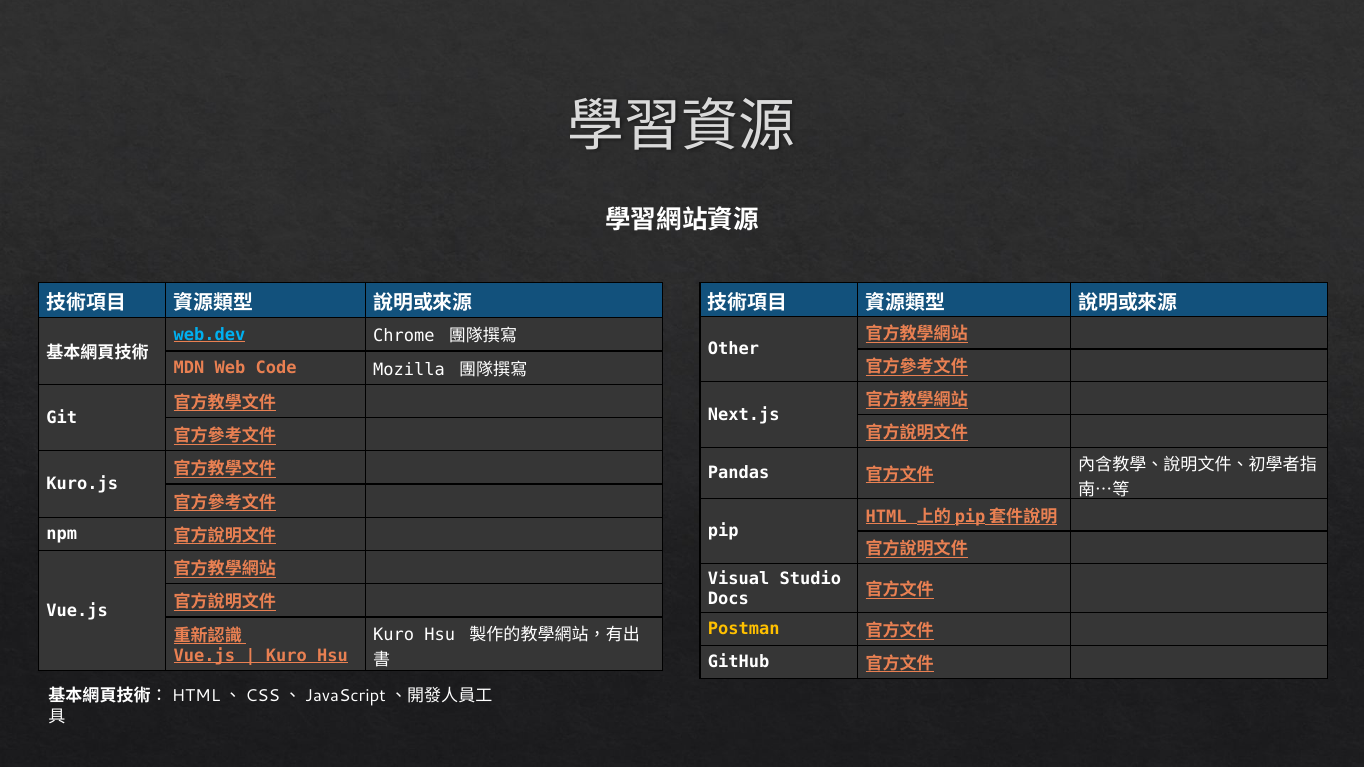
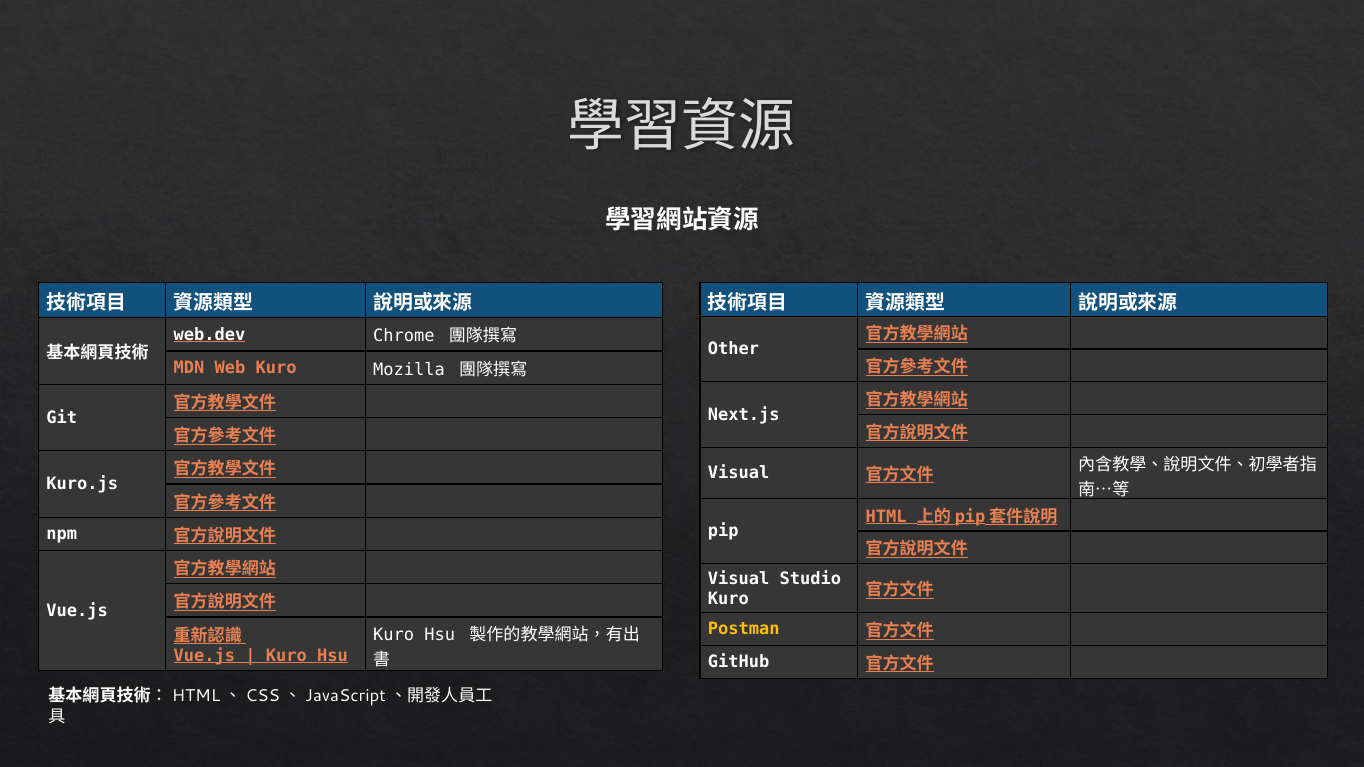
web.dev colour: light blue -> white (210, 335)
Web Code: Code -> Kuro (276, 368)
Pandas: Pandas -> Visual (739, 473)
Docs: Docs -> Kuro (728, 599)
